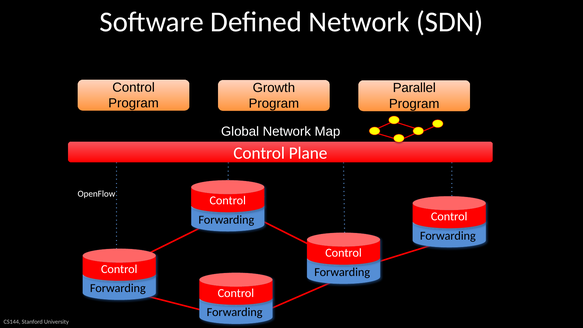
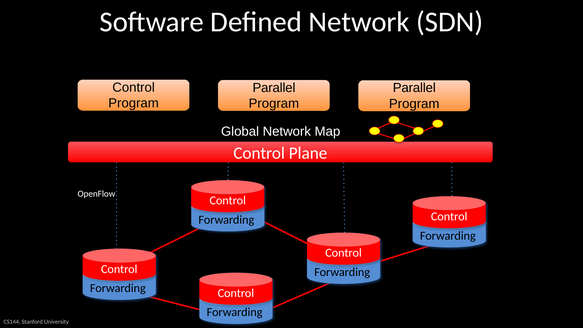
Growth: Growth -> Parallel (274, 88)
